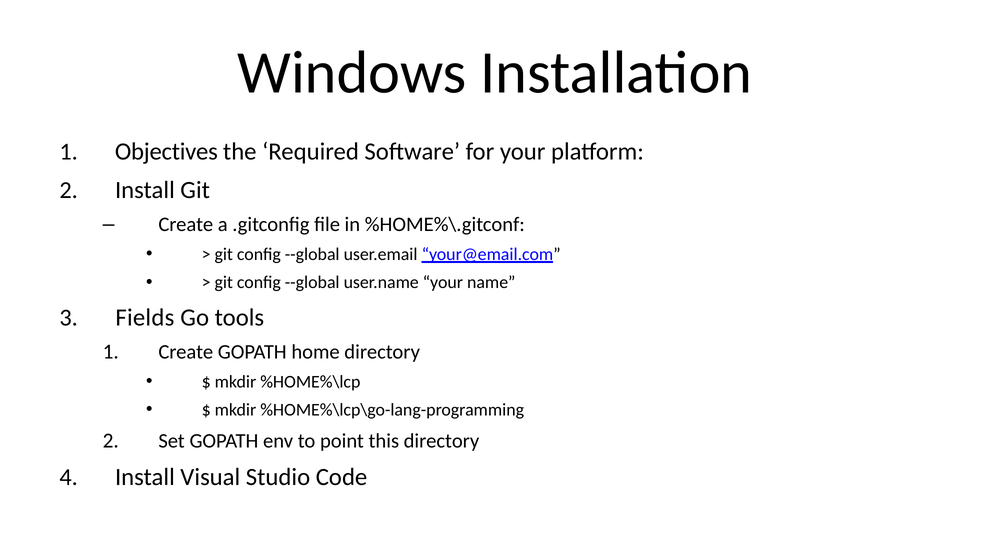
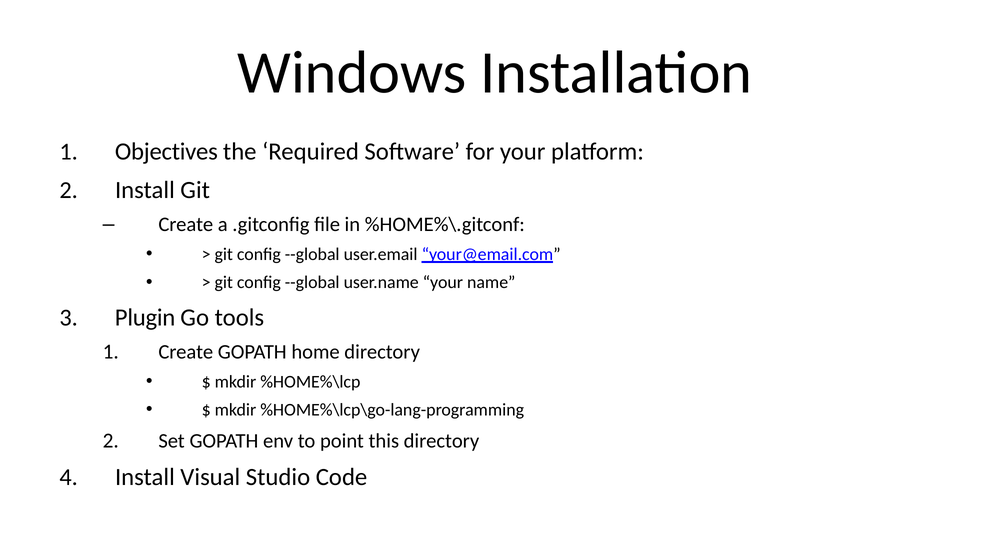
Fields: Fields -> Plugin (145, 317)
